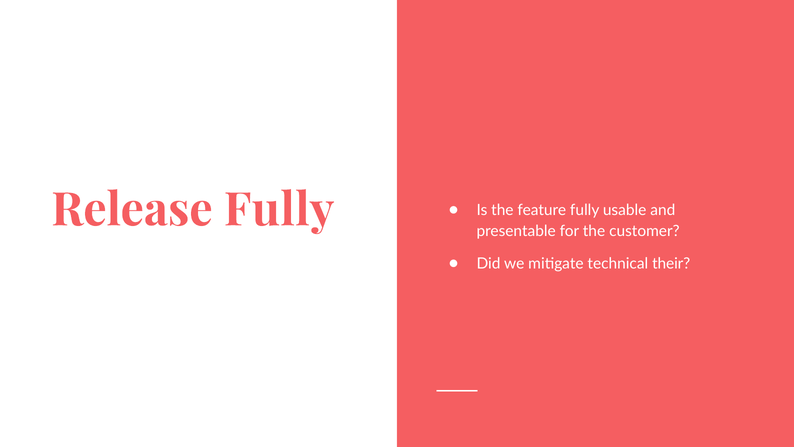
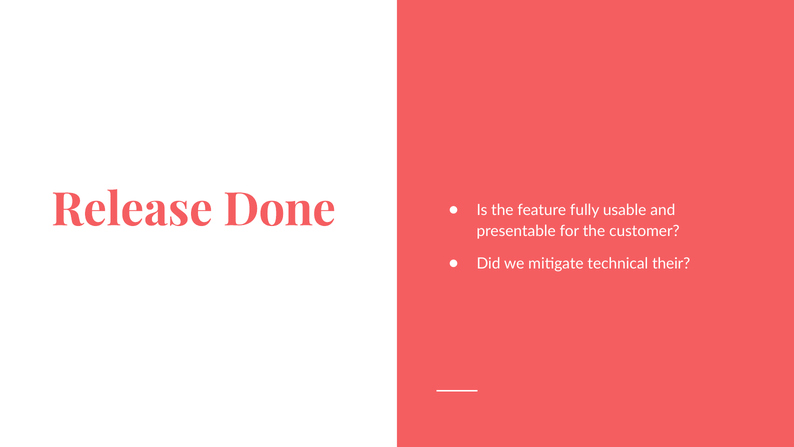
Release Fully: Fully -> Done (280, 210)
